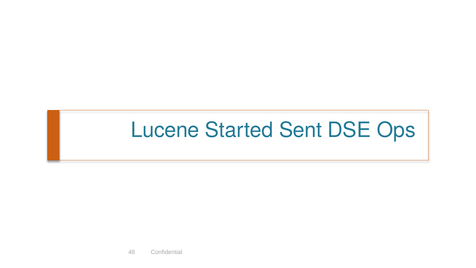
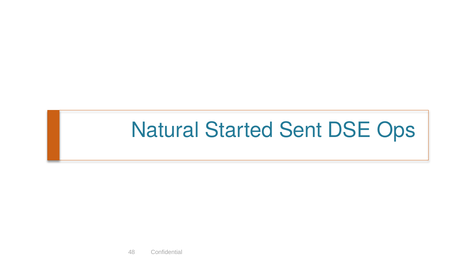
Lucene: Lucene -> Natural (165, 130)
